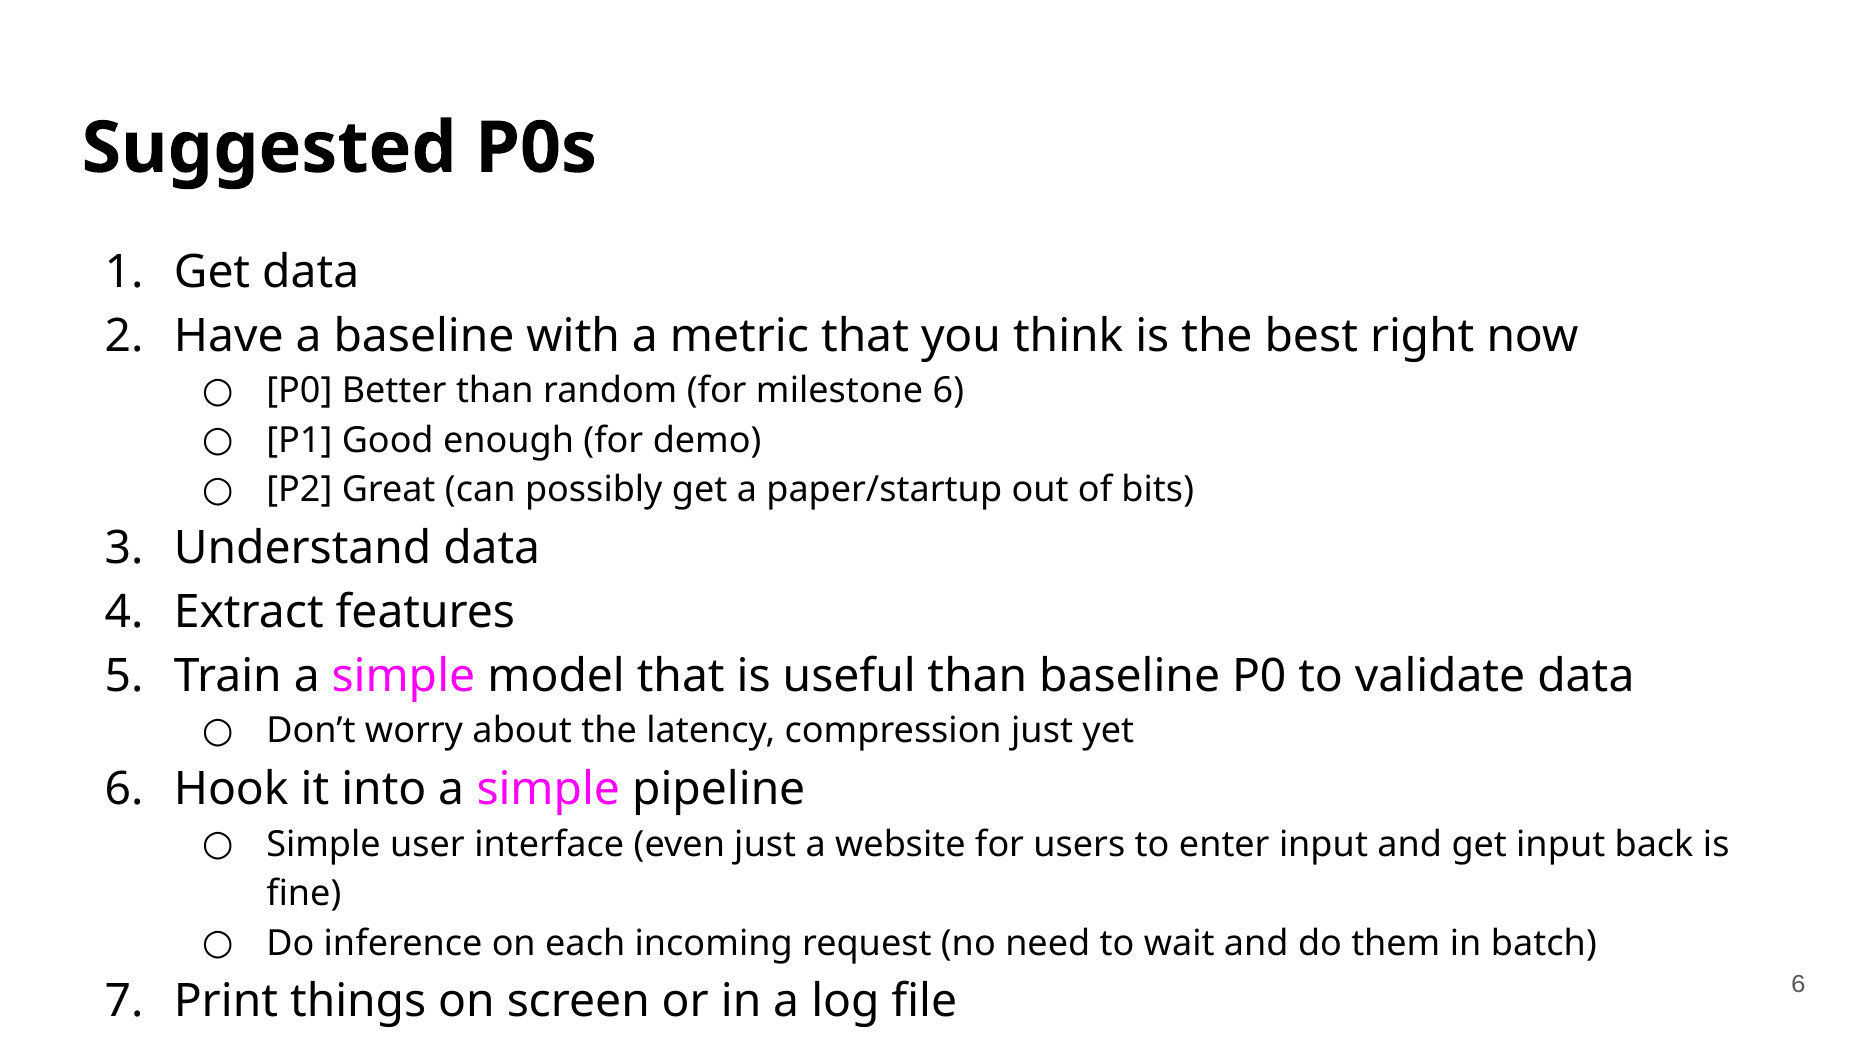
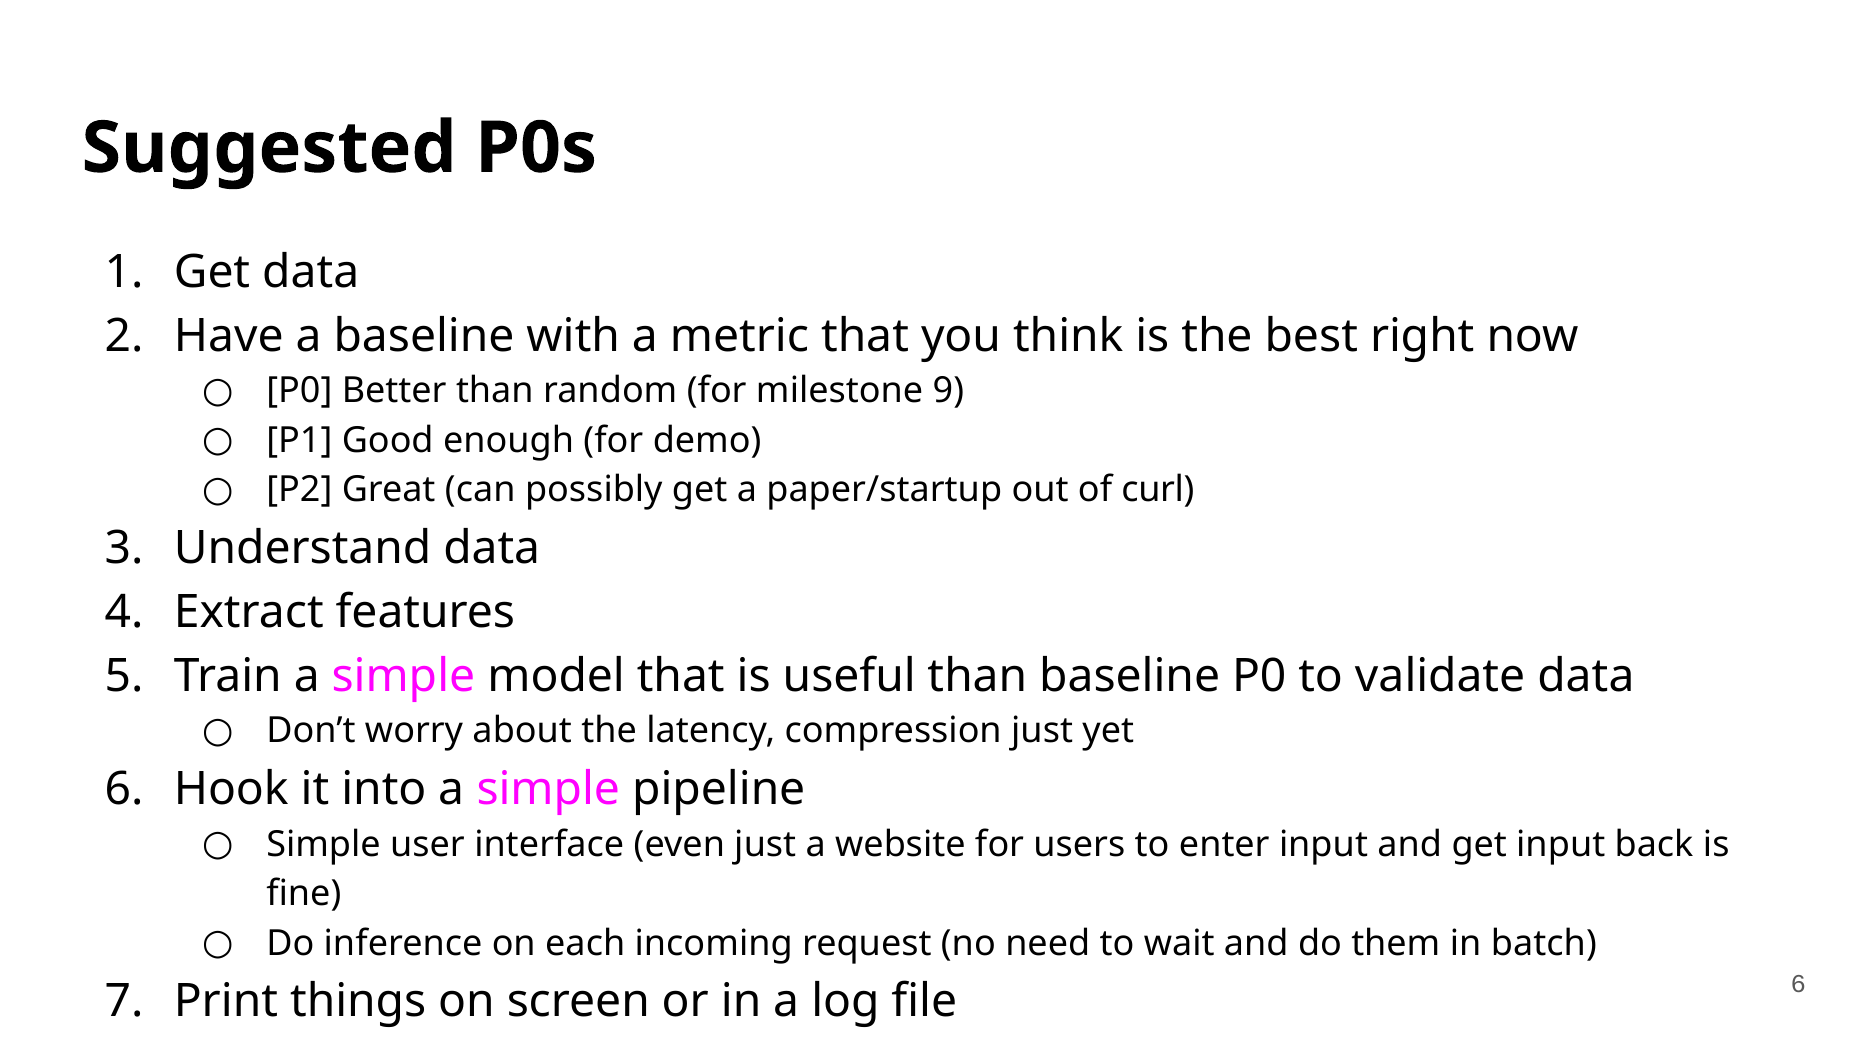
milestone 6: 6 -> 9 (948, 391)
bits: bits -> curl (1158, 490)
